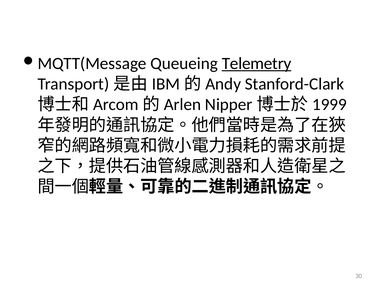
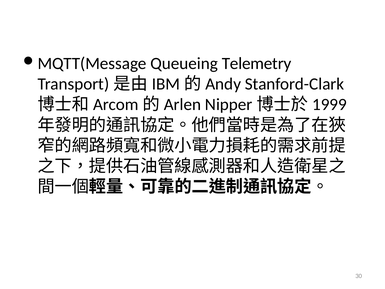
Telemetry underline: present -> none (257, 63)
